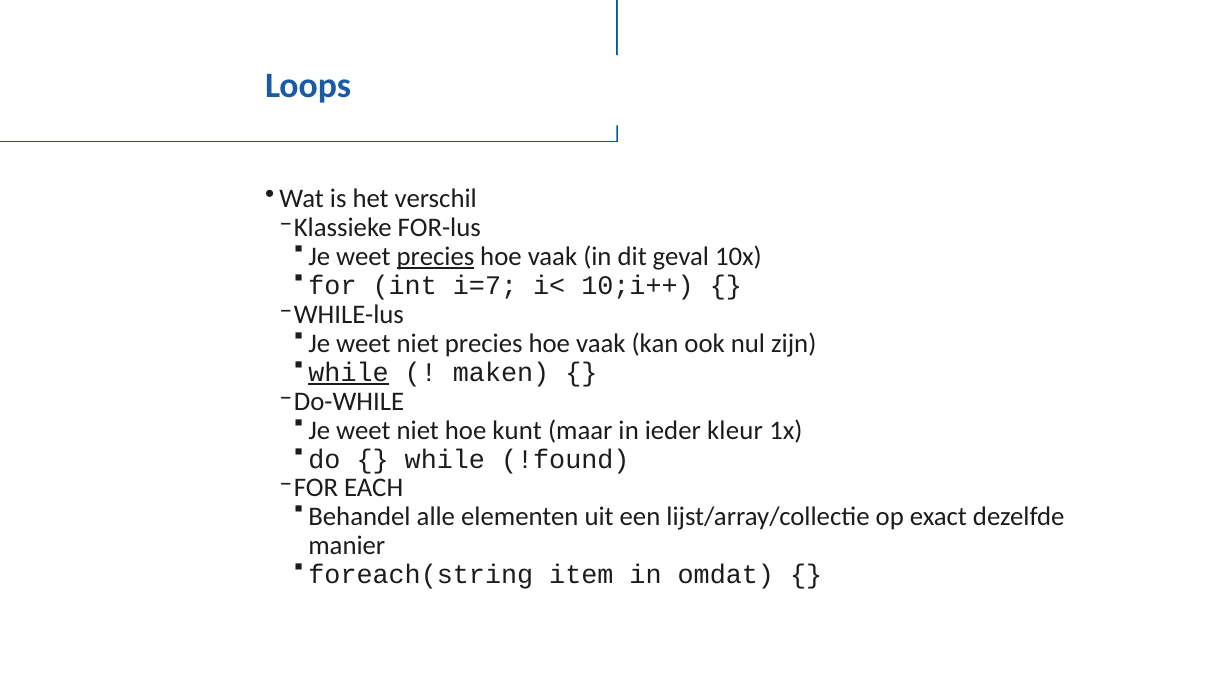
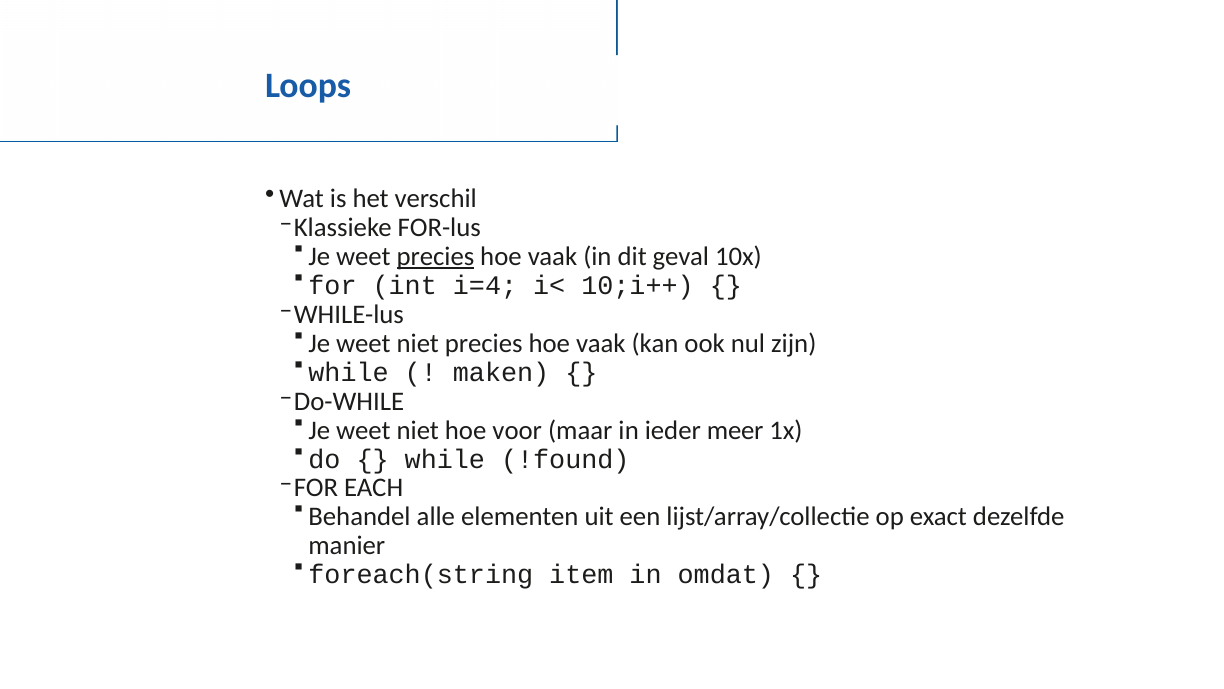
i=7: i=7 -> i=4 (485, 285)
while underline: present -> none (349, 372)
kunt: kunt -> voor (517, 430)
kleur: kleur -> meer (735, 430)
